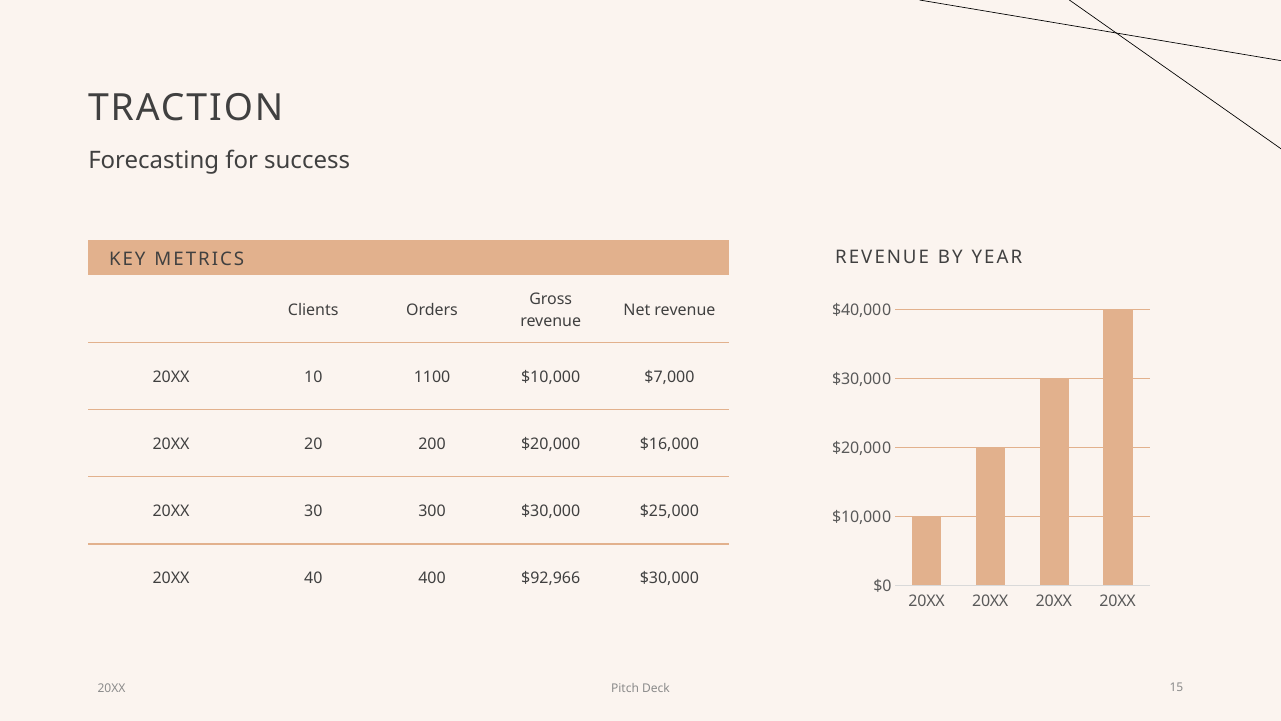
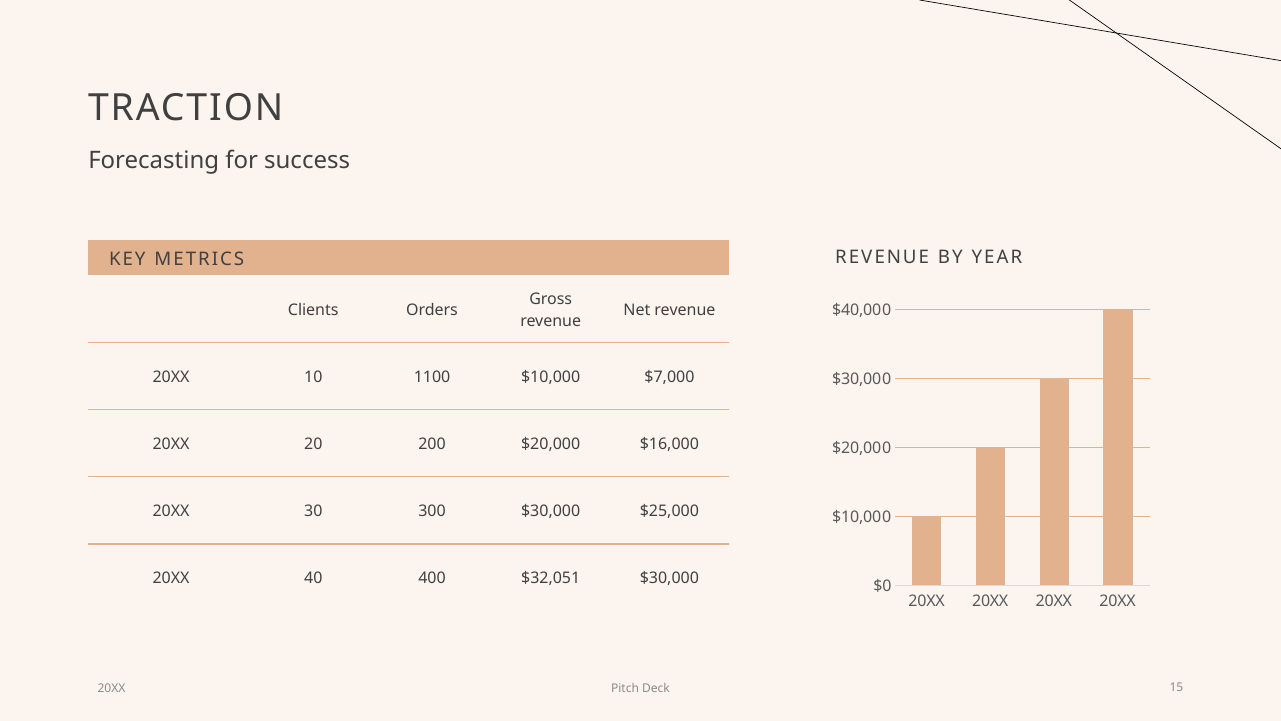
$92,966: $92,966 -> $32,051 (551, 578)
